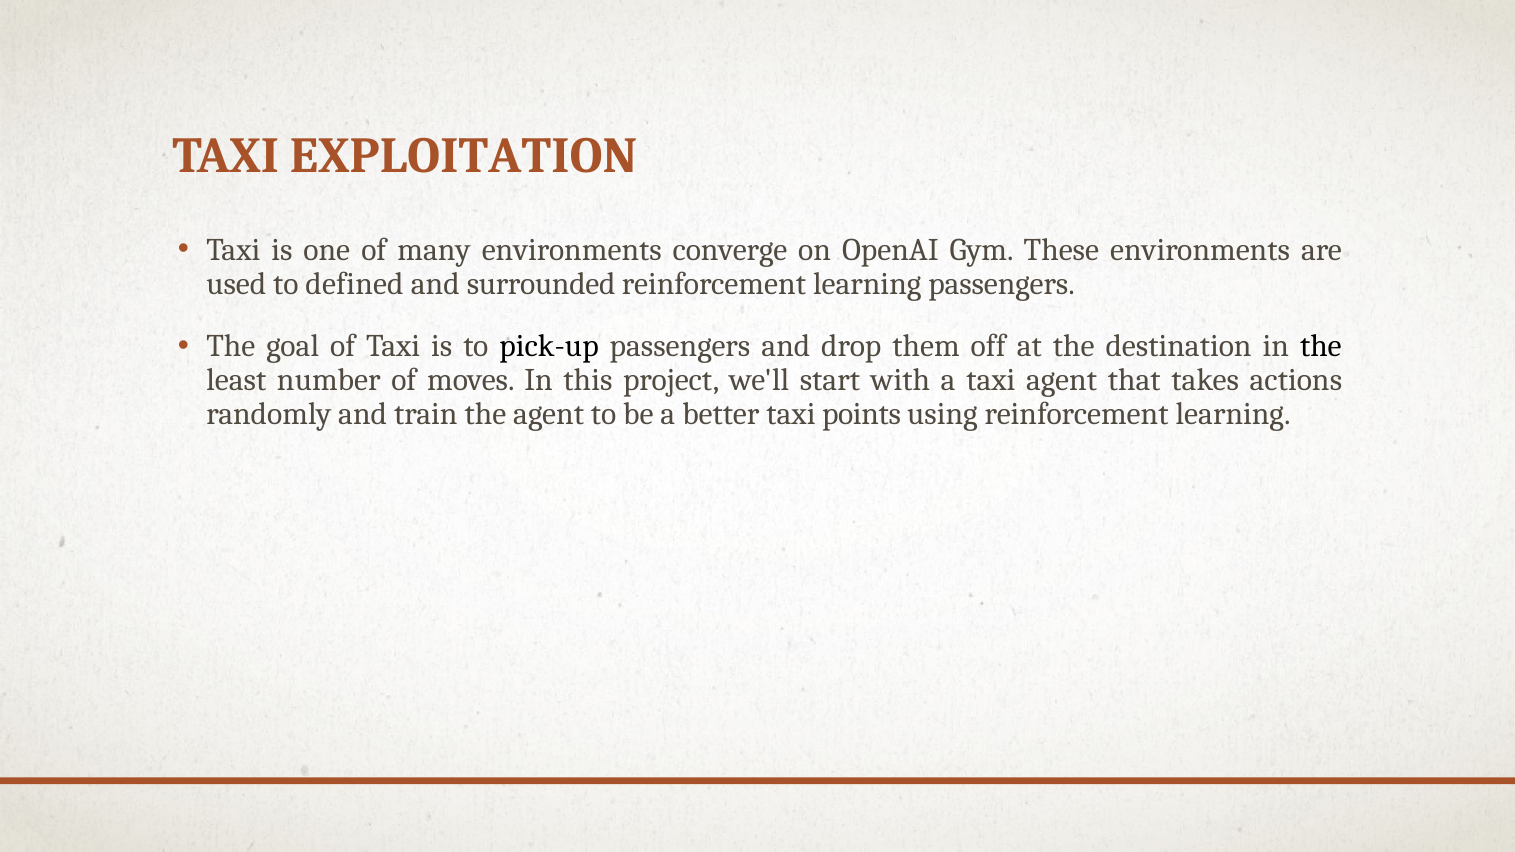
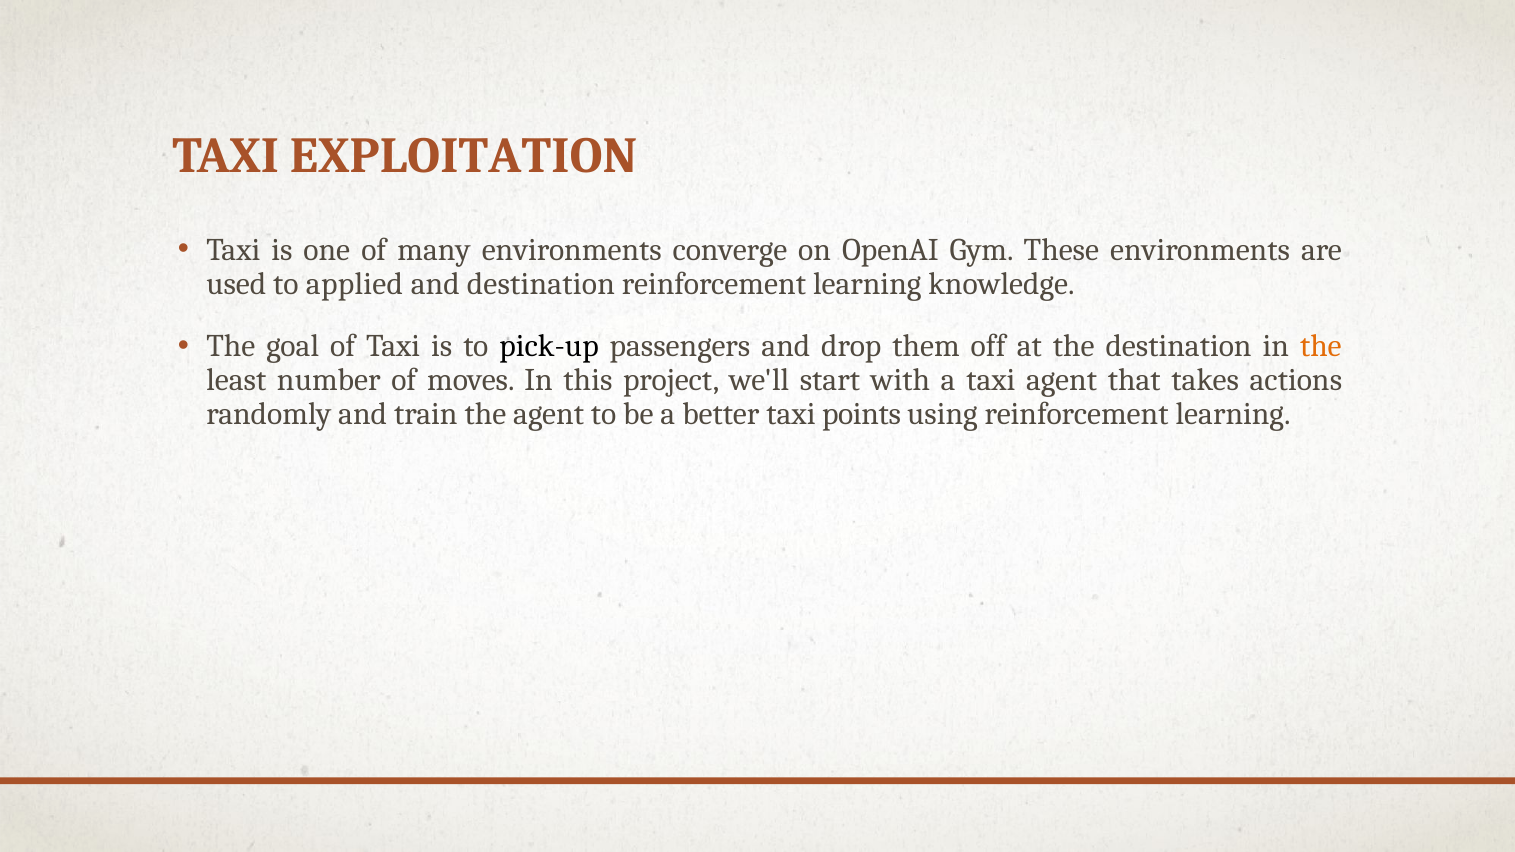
defined: defined -> applied (354, 284)
and surrounded: surrounded -> destination (541, 284)
learning passengers: passengers -> knowledge (1001, 284)
the colour: black -> orange (1321, 346)
